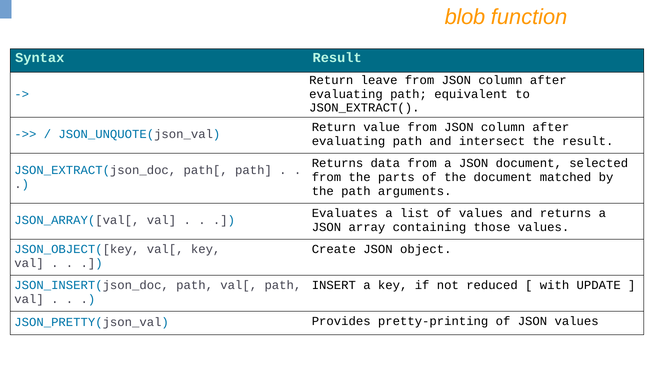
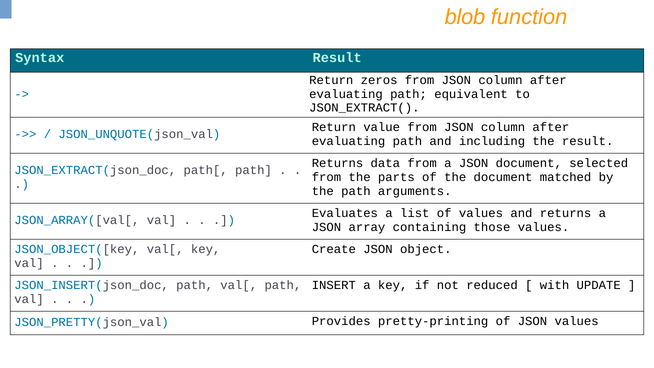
leave: leave -> zeros (379, 80)
intersect: intersect -> including (492, 141)
